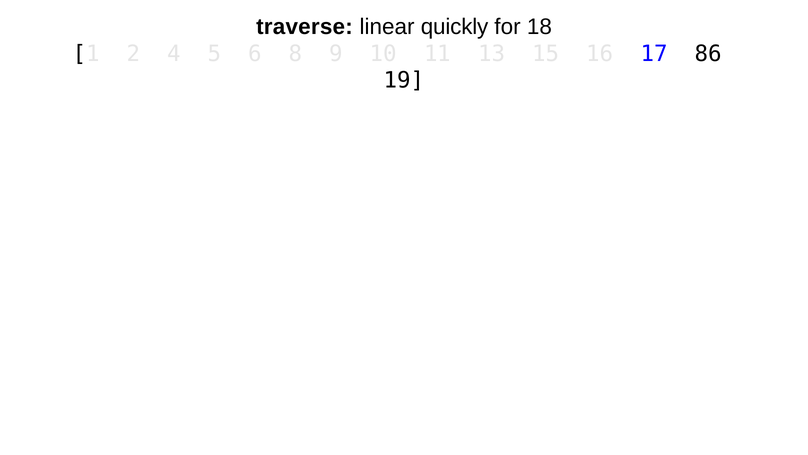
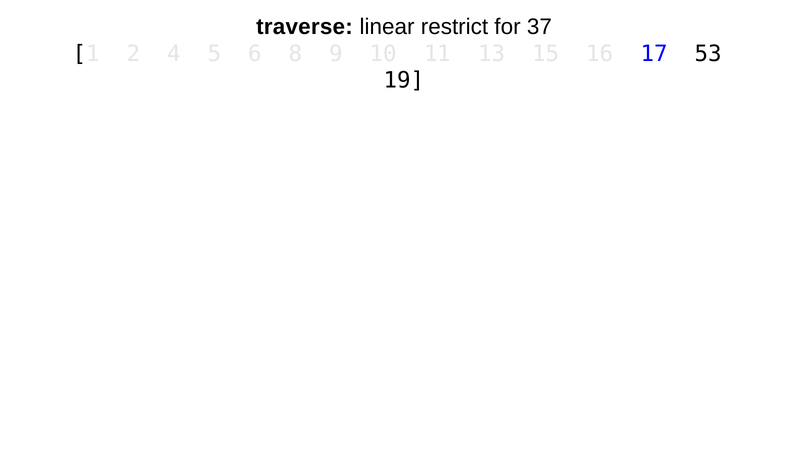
quickly: quickly -> restrict (454, 27)
18: 18 -> 37 (539, 27)
86: 86 -> 53 (708, 54)
